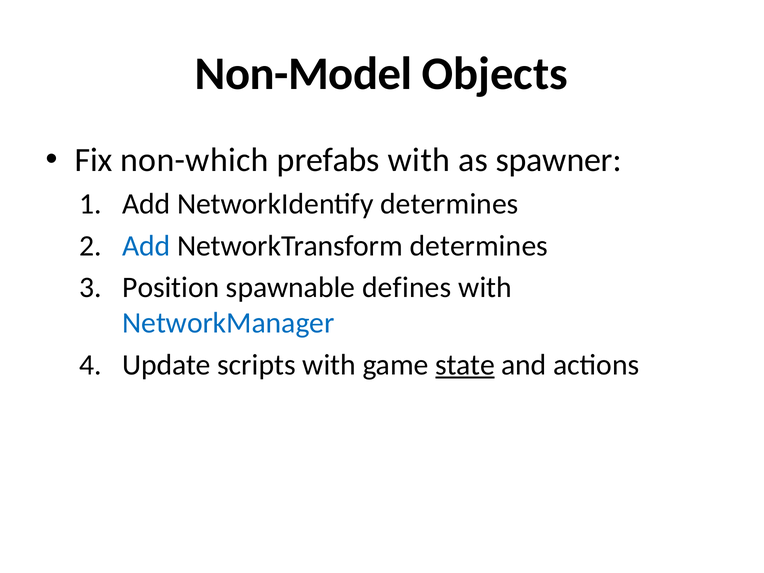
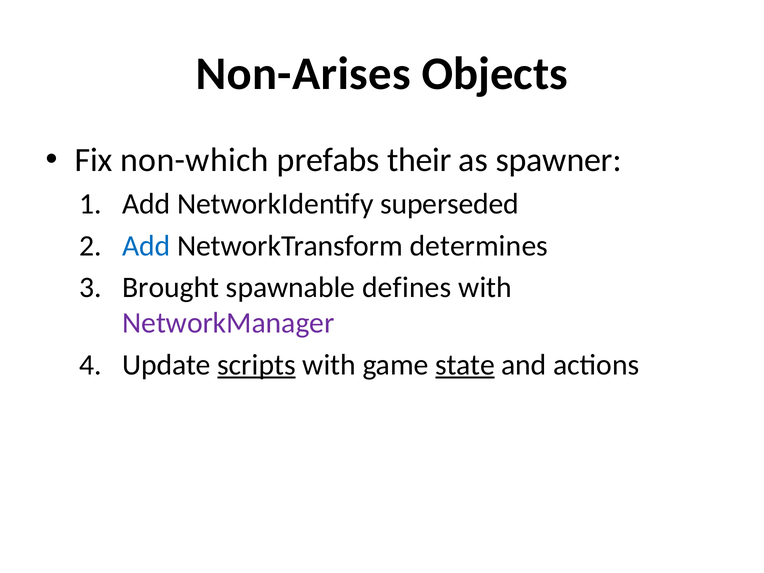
Non-Model: Non-Model -> Non-Arises (303, 74)
prefabs with: with -> their (419, 160)
NetworkIdentify determines: determines -> superseded (450, 204)
Position: Position -> Brought (171, 287)
NetworkManager colour: blue -> purple (228, 323)
scripts underline: none -> present (256, 365)
